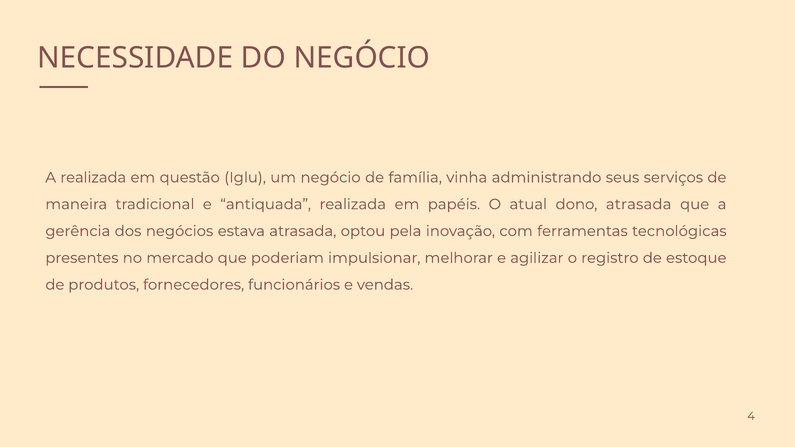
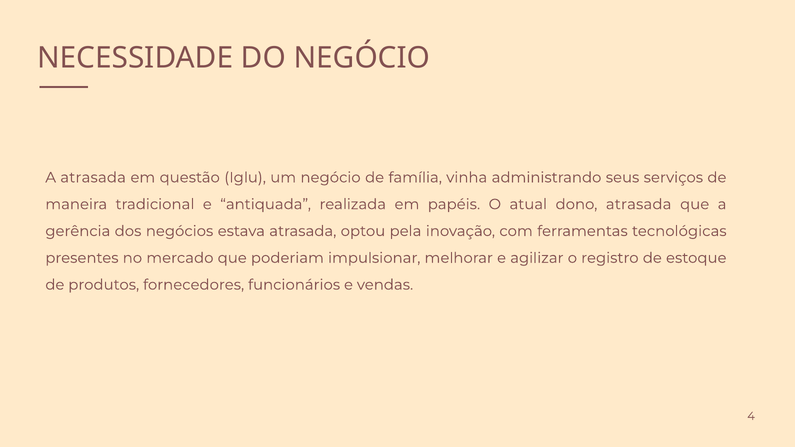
A realizada: realizada -> atrasada (93, 178)
